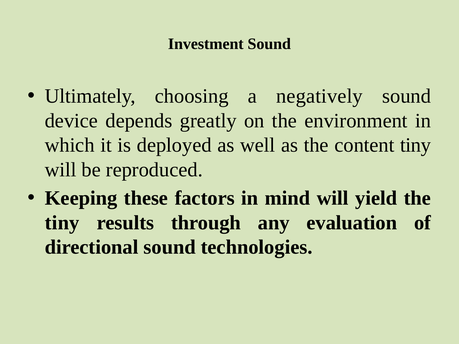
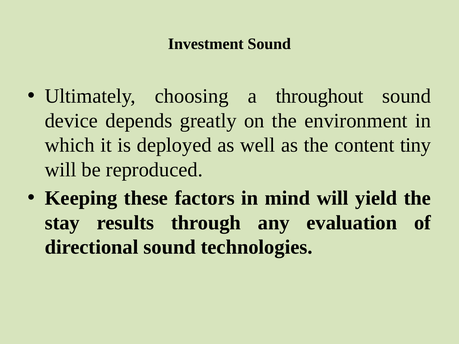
negatively: negatively -> throughout (320, 96)
tiny: tiny -> stay (62, 223)
